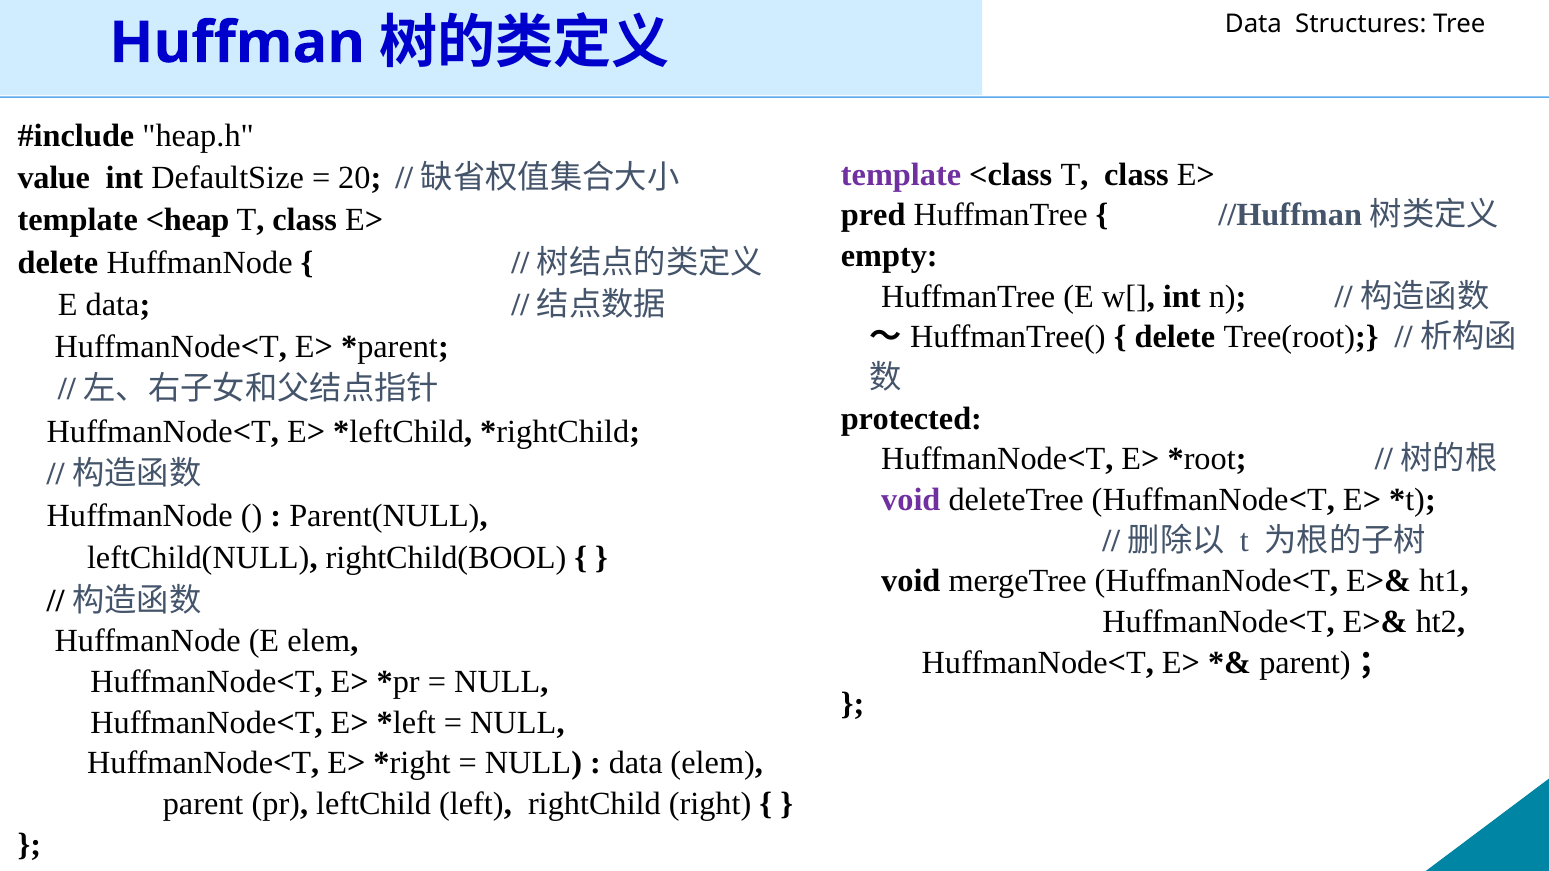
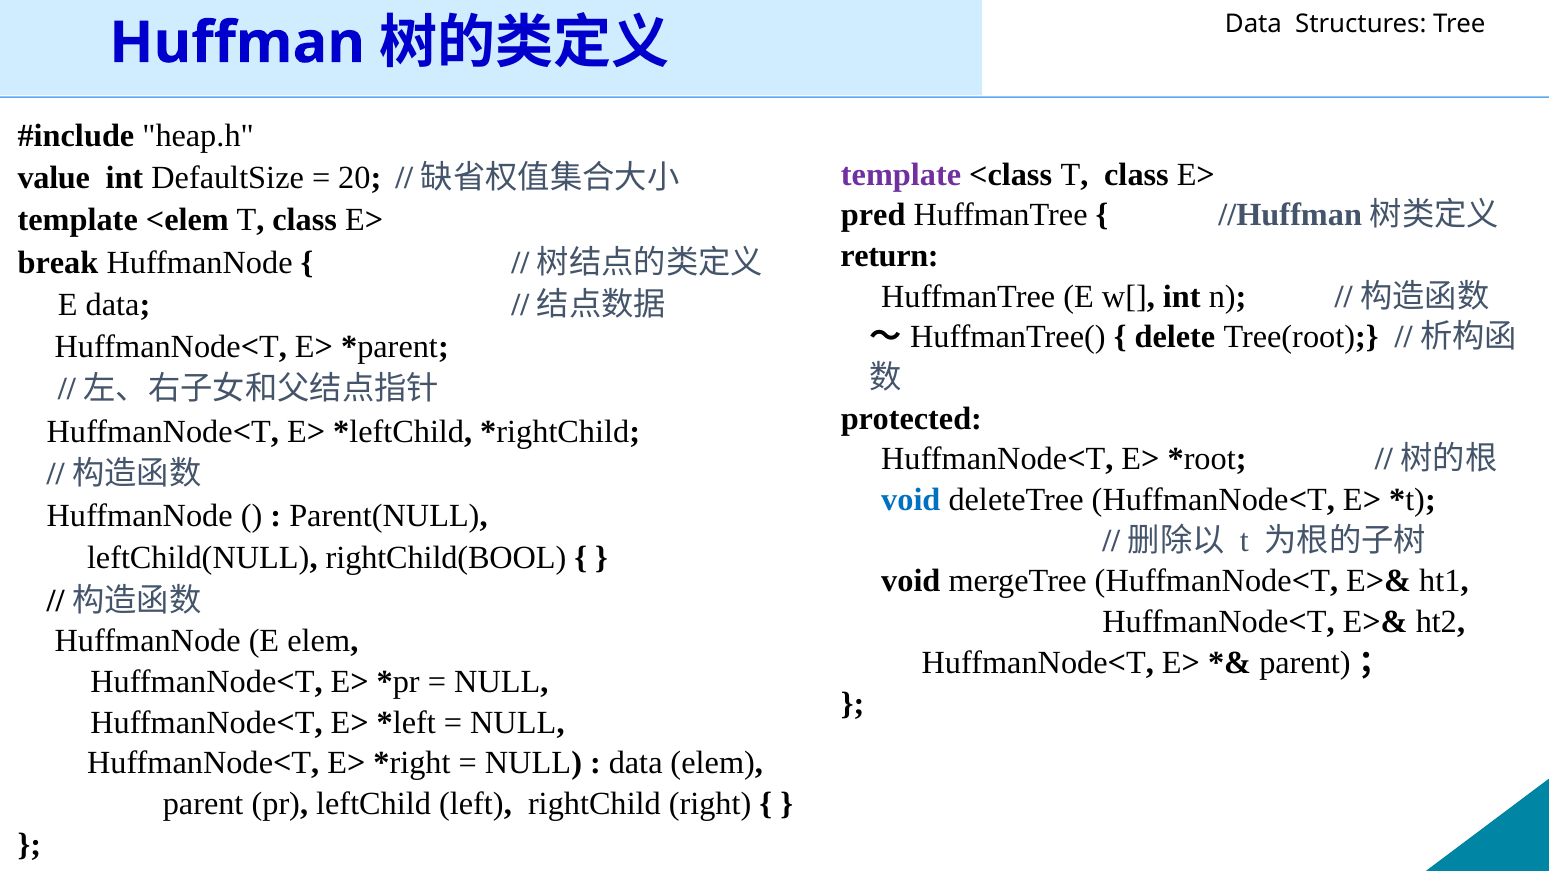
<heap: <heap -> <elem (187, 220)
empty: empty -> return (890, 256)
delete: delete -> break (58, 263)
void colour: purple -> blue (911, 500)
